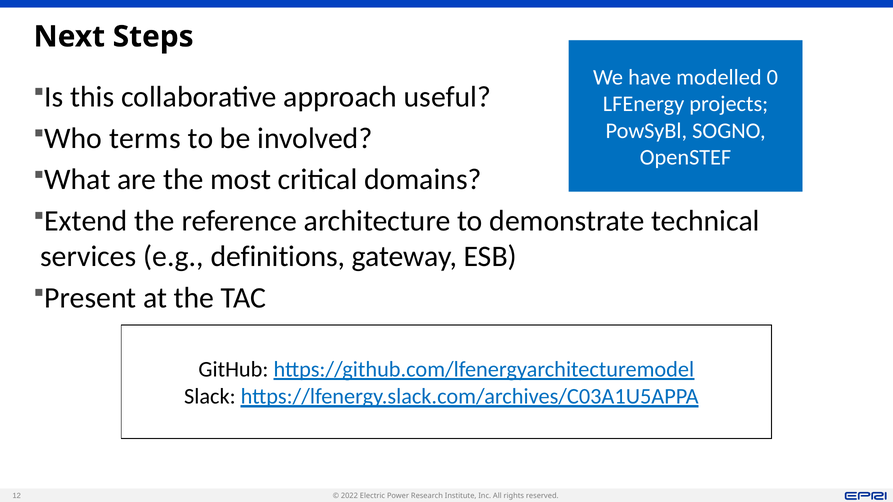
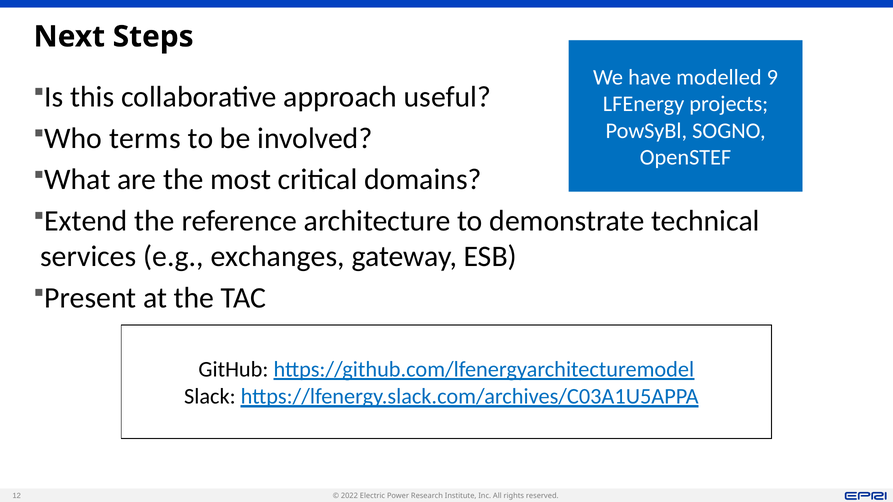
0: 0 -> 9 (772, 77)
definitions: definitions -> exchanges (278, 257)
